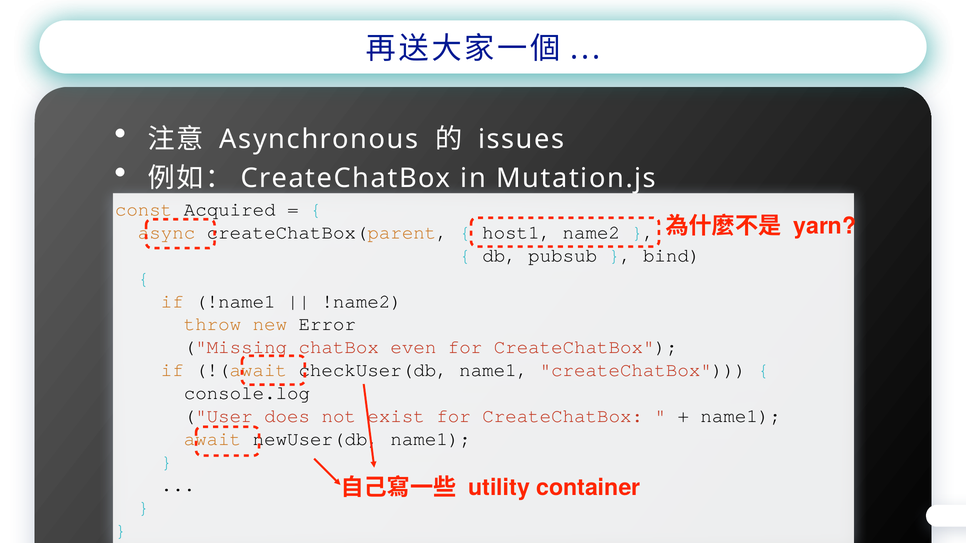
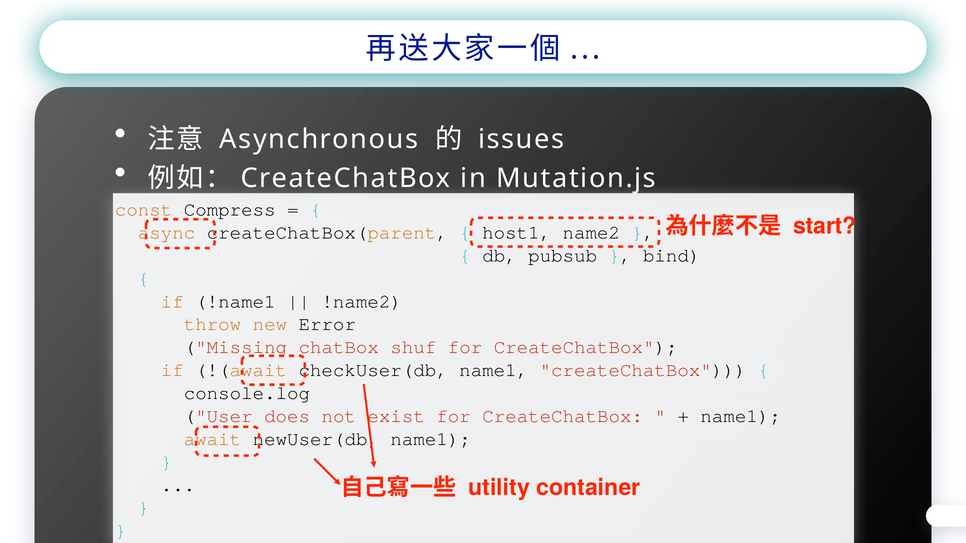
Acquired: Acquired -> Compress (230, 210)
yarn: yarn -> start (825, 226)
even: even -> shuf (413, 347)
